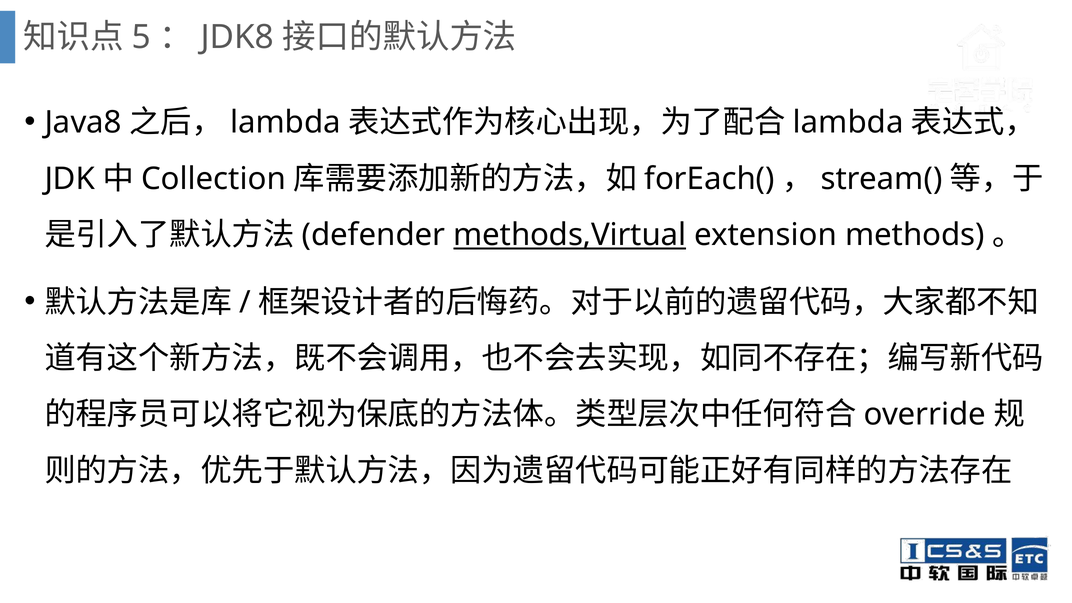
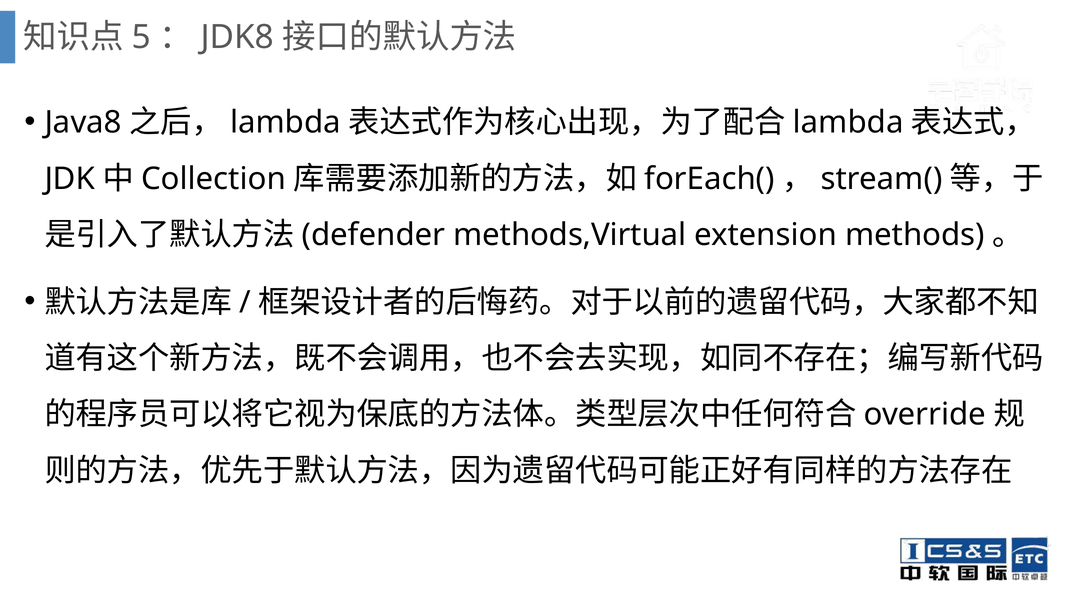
methods,Virtual underline: present -> none (570, 235)
